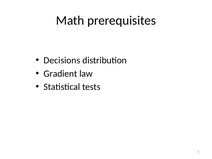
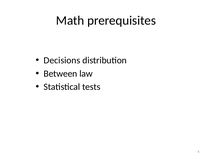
Gradient: Gradient -> Between (60, 74)
